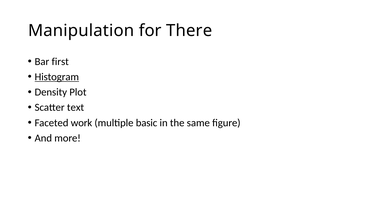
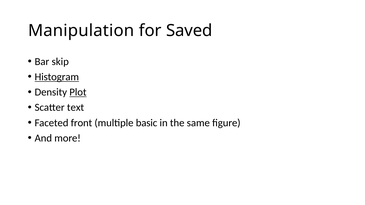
There: There -> Saved (189, 31)
first: first -> skip (60, 62)
Plot underline: none -> present (78, 92)
work: work -> front (81, 123)
